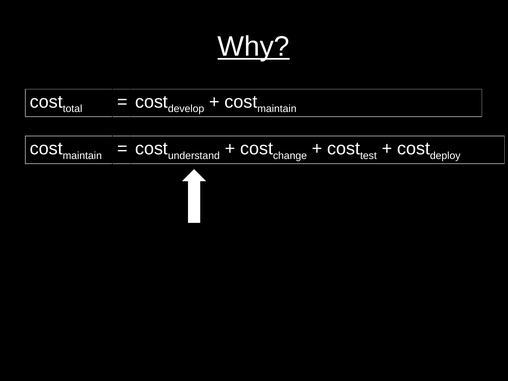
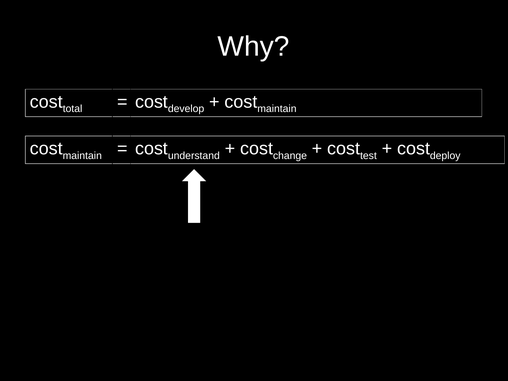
Why underline: present -> none (254, 47)
